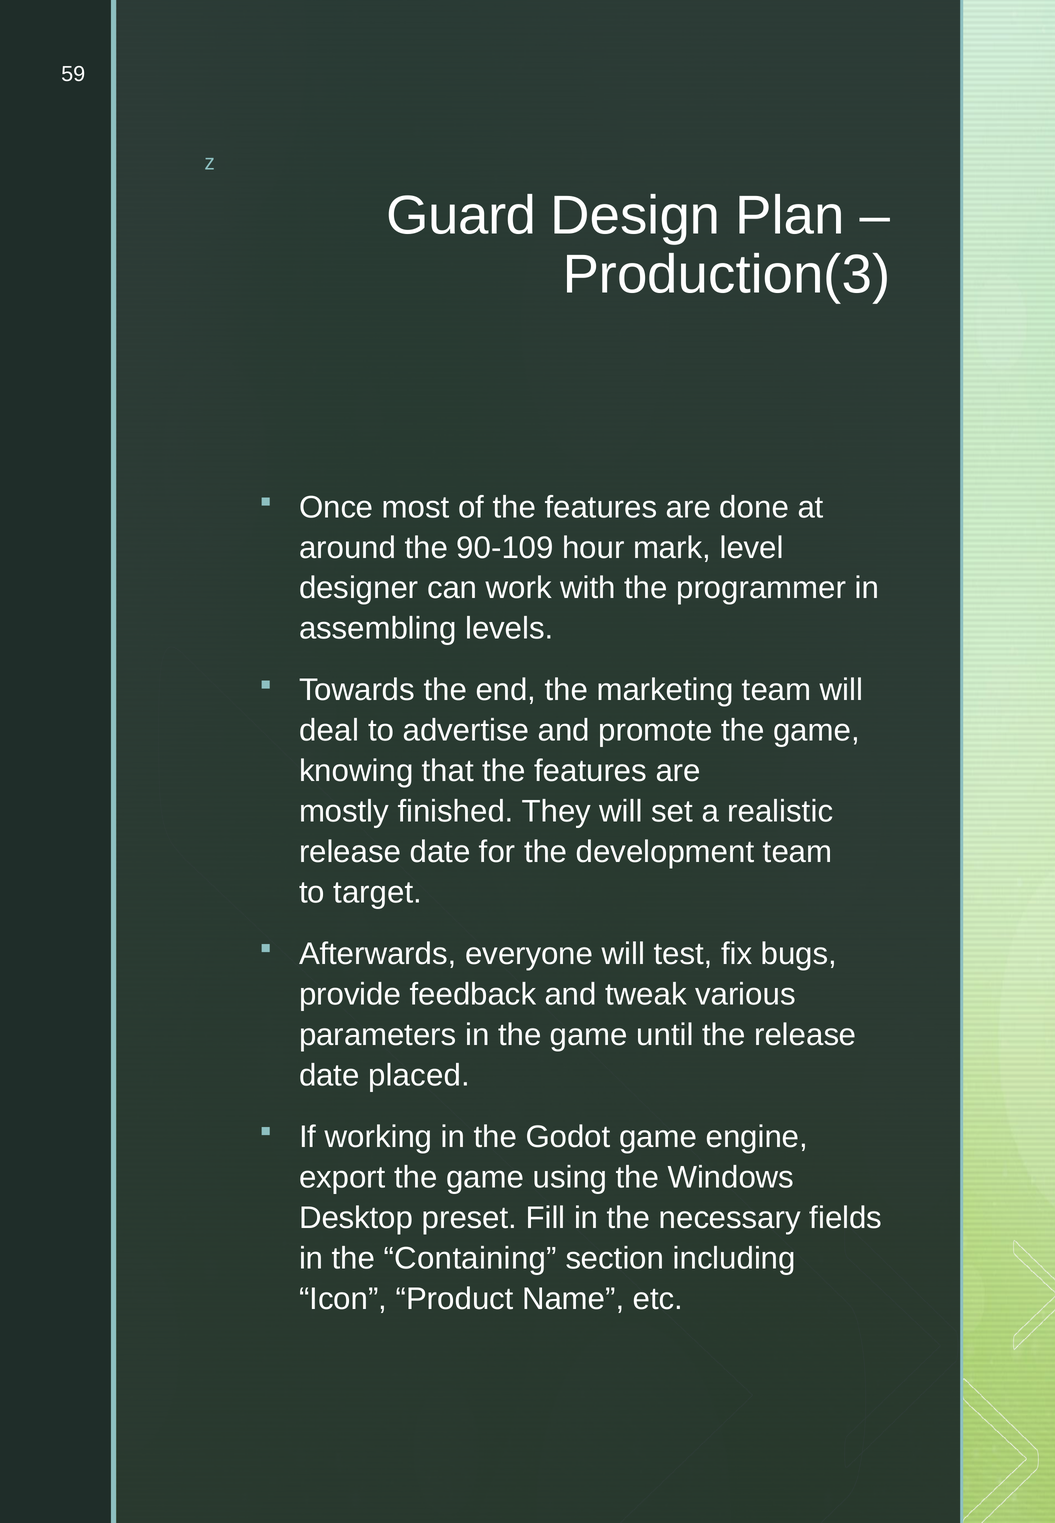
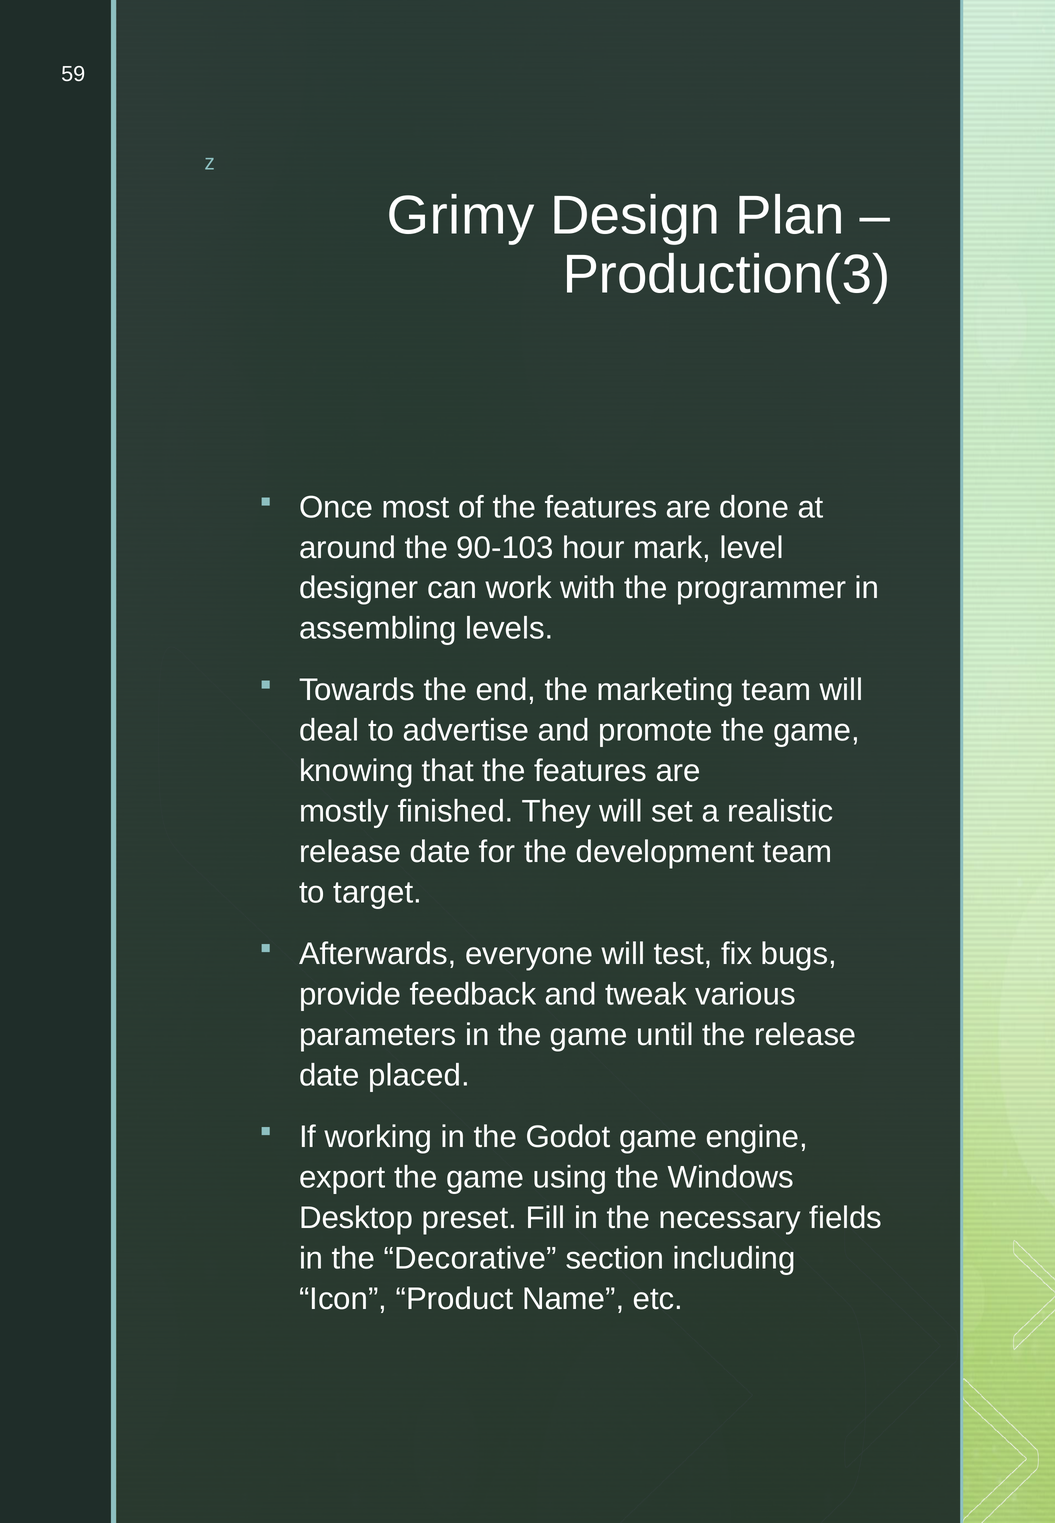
Guard: Guard -> Grimy (461, 216)
90-109: 90-109 -> 90-103 (505, 548)
Containing: Containing -> Decorative (470, 1259)
